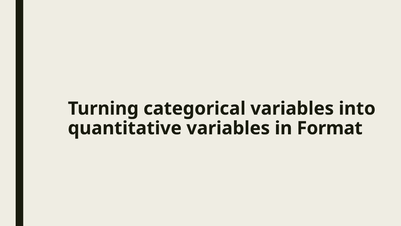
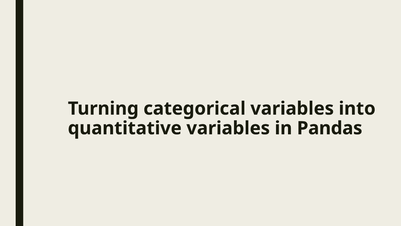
Format: Format -> Pandas (330, 128)
